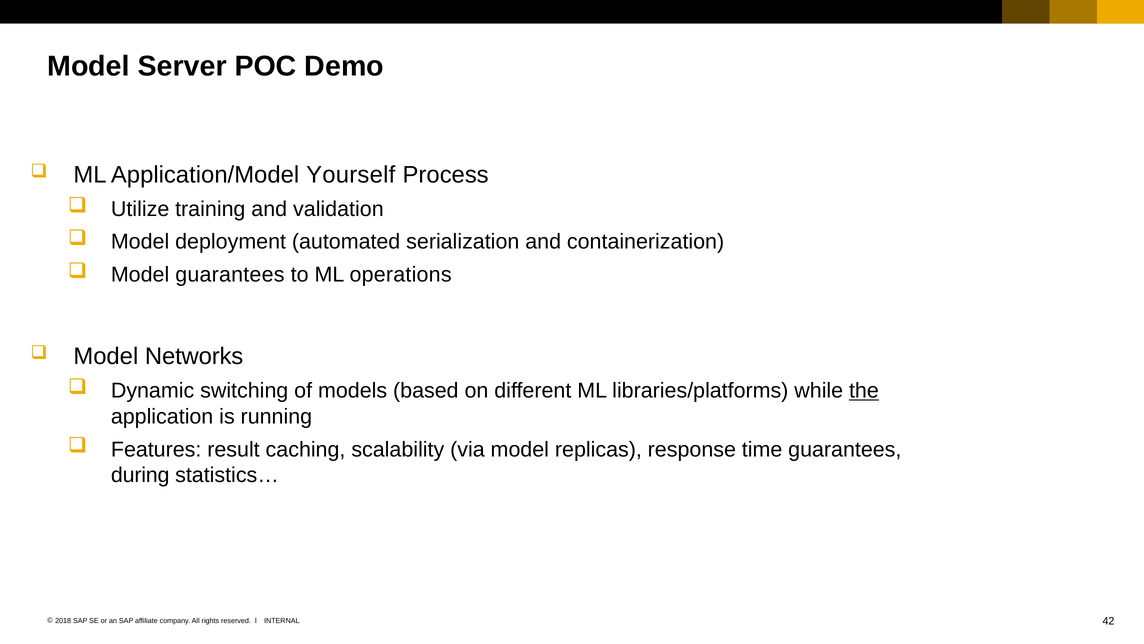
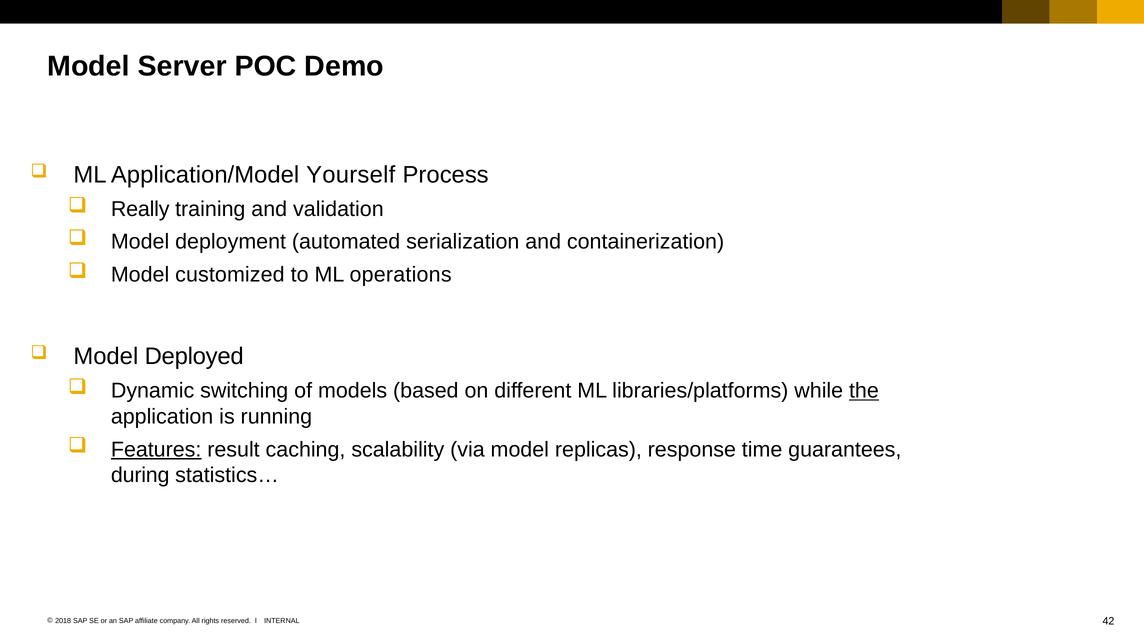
Utilize: Utilize -> Really (140, 209)
Model guarantees: guarantees -> customized (230, 275)
Networks: Networks -> Deployed (194, 356)
Features underline: none -> present (156, 449)
